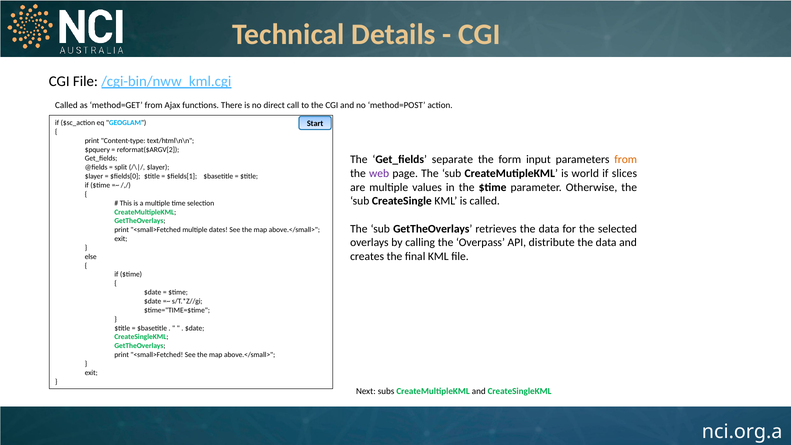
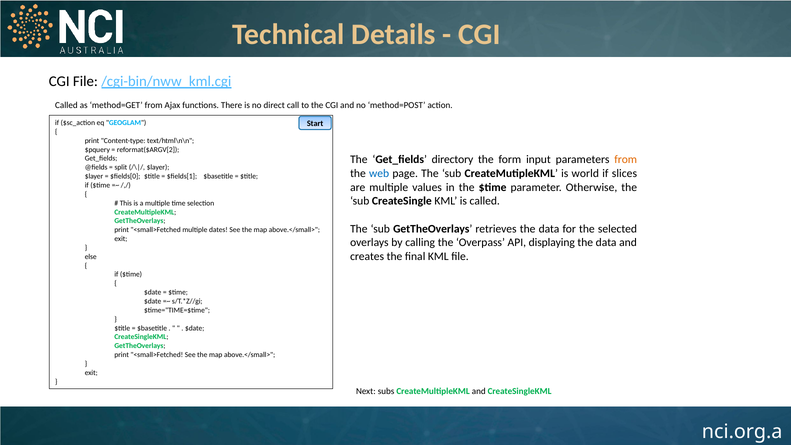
separate: separate -> directory (452, 159)
web colour: purple -> blue (379, 173)
distribute: distribute -> displaying (552, 243)
